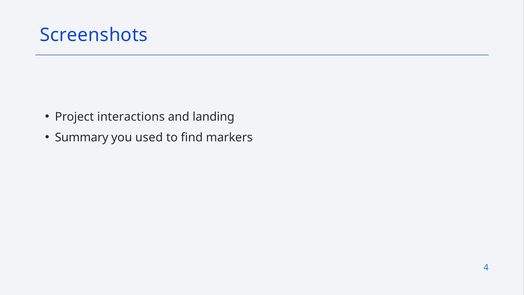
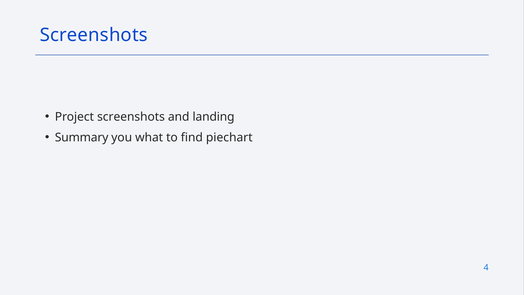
Project interactions: interactions -> screenshots (131, 117)
used: used -> what (149, 137)
markers: markers -> piechart (229, 137)
